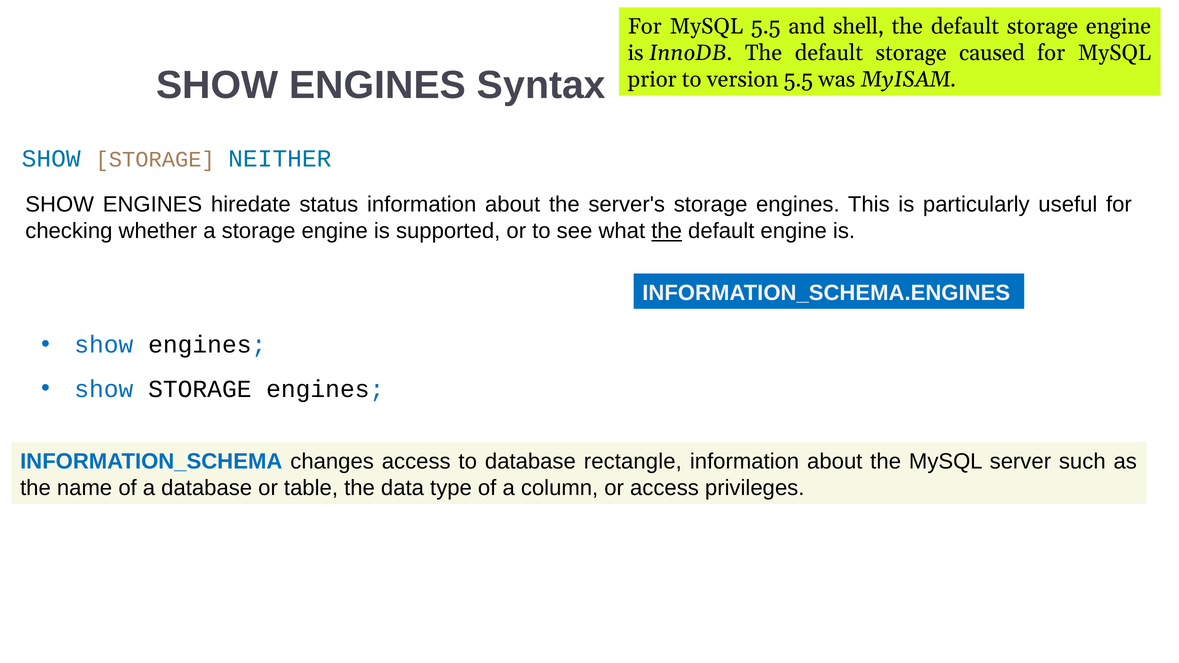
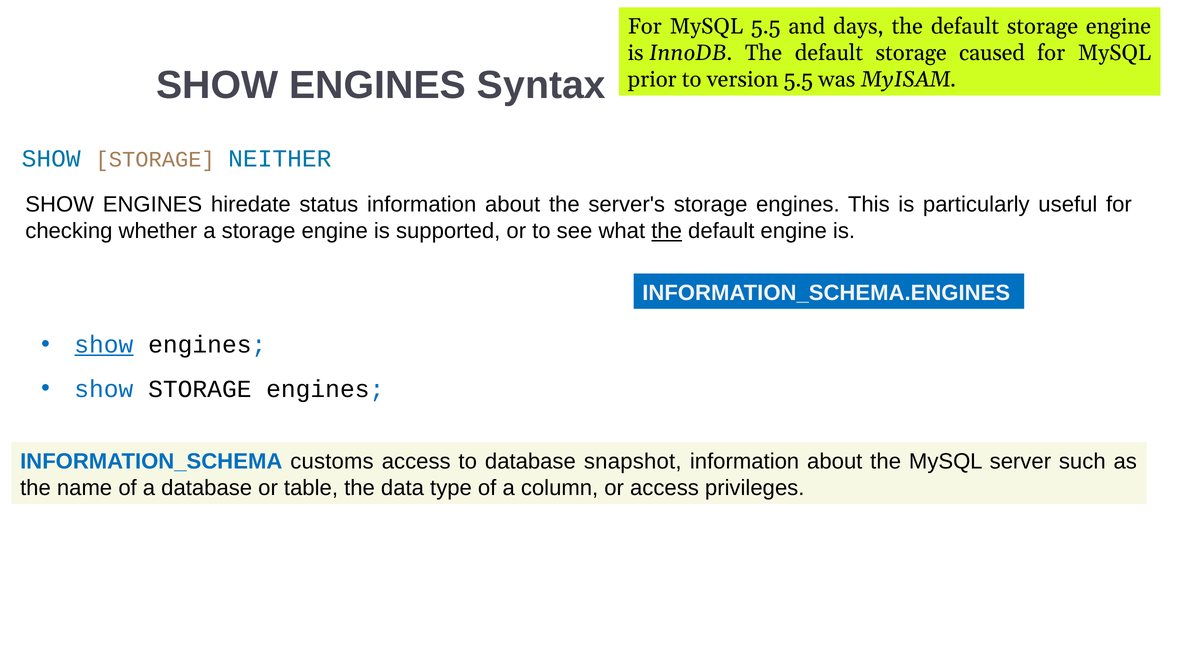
shell: shell -> days (858, 27)
show underline: none -> present (104, 345)
changes: changes -> customs (332, 461)
rectangle: rectangle -> snapshot (633, 461)
